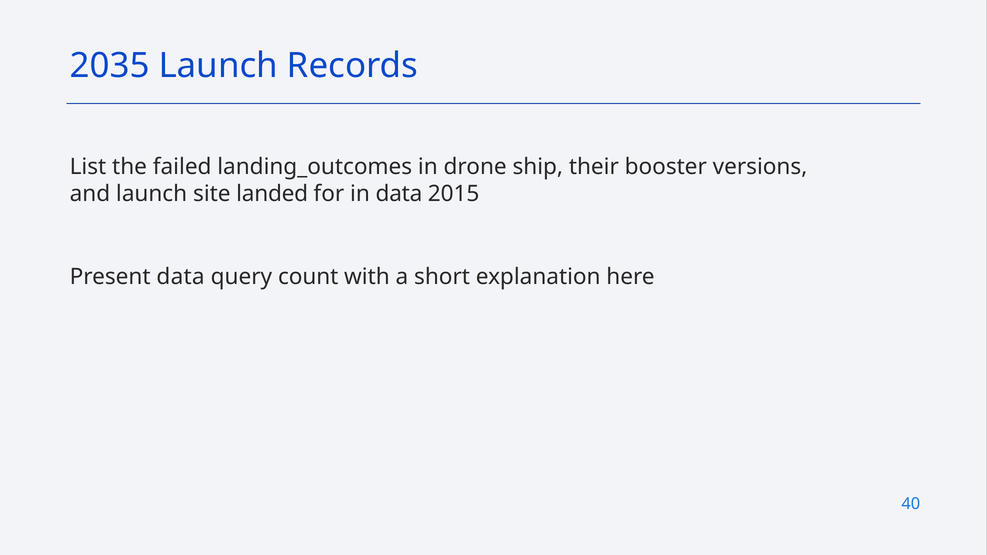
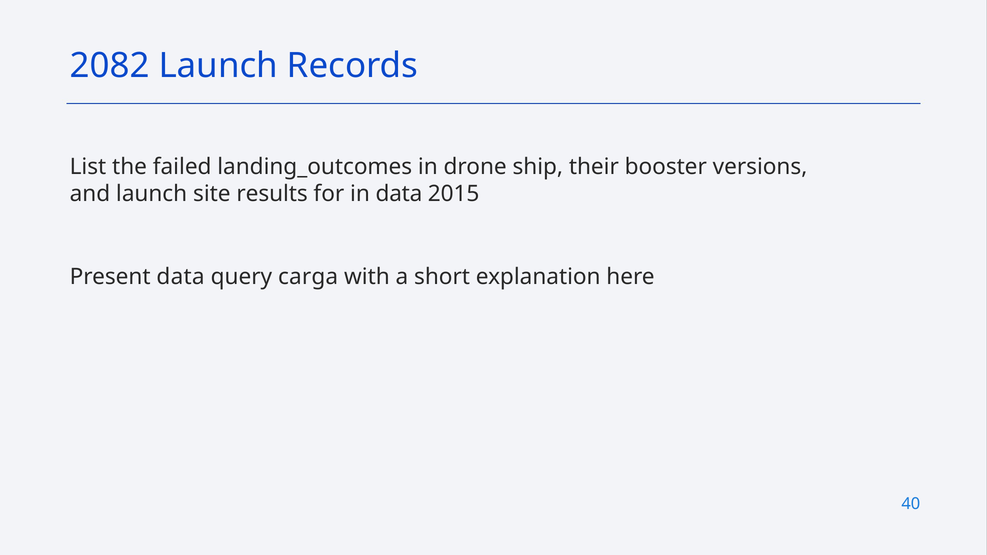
2035: 2035 -> 2082 (110, 66)
landed: landed -> results (272, 194)
count: count -> carga (308, 277)
